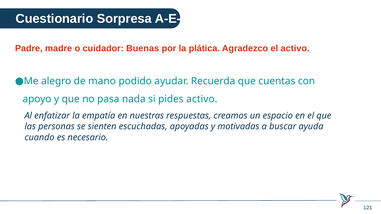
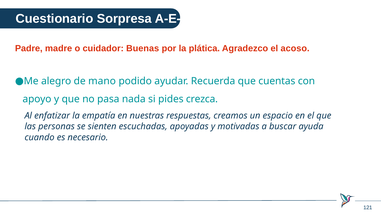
el activo: activo -> acoso (295, 48)
pides activo: activo -> crezca (202, 99)
